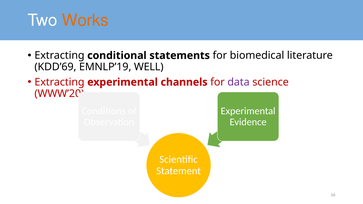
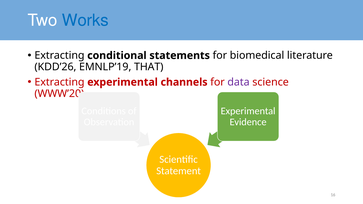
Works colour: orange -> blue (85, 20)
KDD’69: KDD’69 -> KDD’26 (55, 67)
WELL: WELL -> THAT (149, 67)
